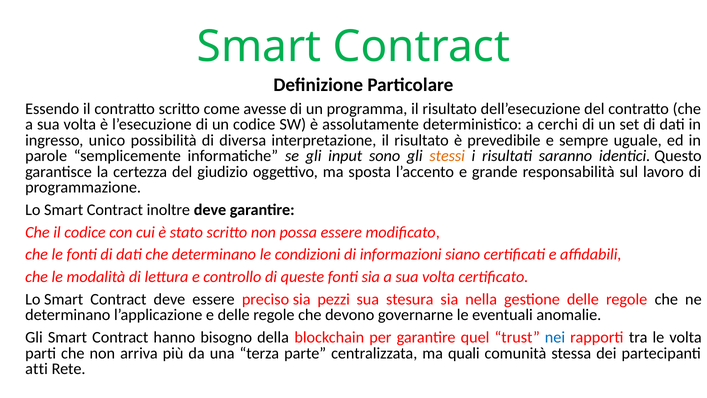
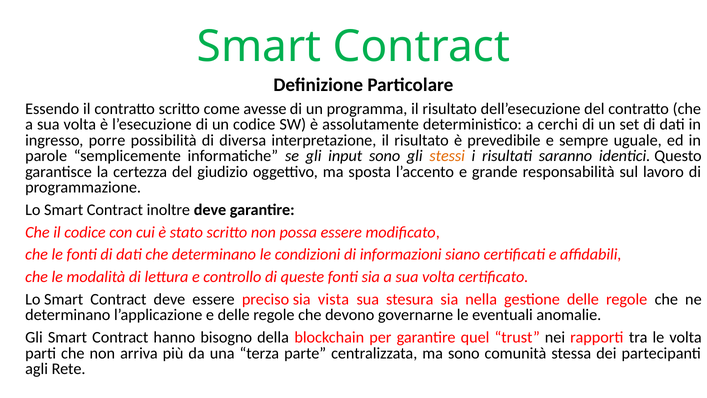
unico: unico -> porre (107, 140)
pezzi: pezzi -> vista (334, 299)
nei colour: blue -> black (555, 337)
ma quali: quali -> sono (464, 353)
atti: atti -> agli (37, 369)
